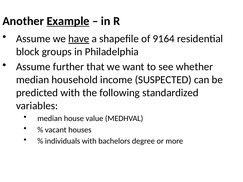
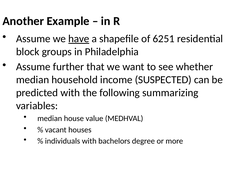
Example underline: present -> none (68, 21)
9164: 9164 -> 6251 (164, 39)
standardized: standardized -> summarizing (170, 93)
